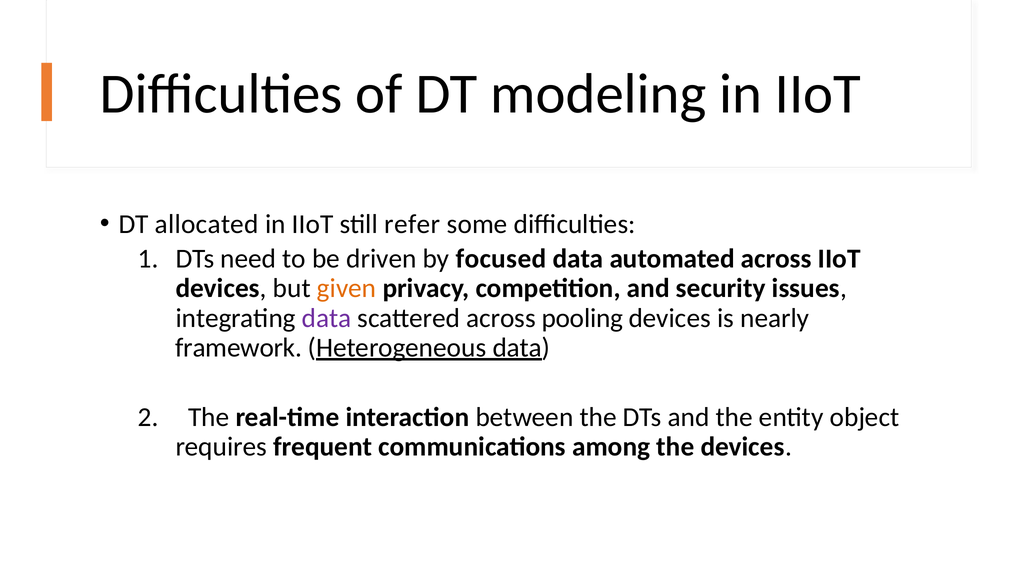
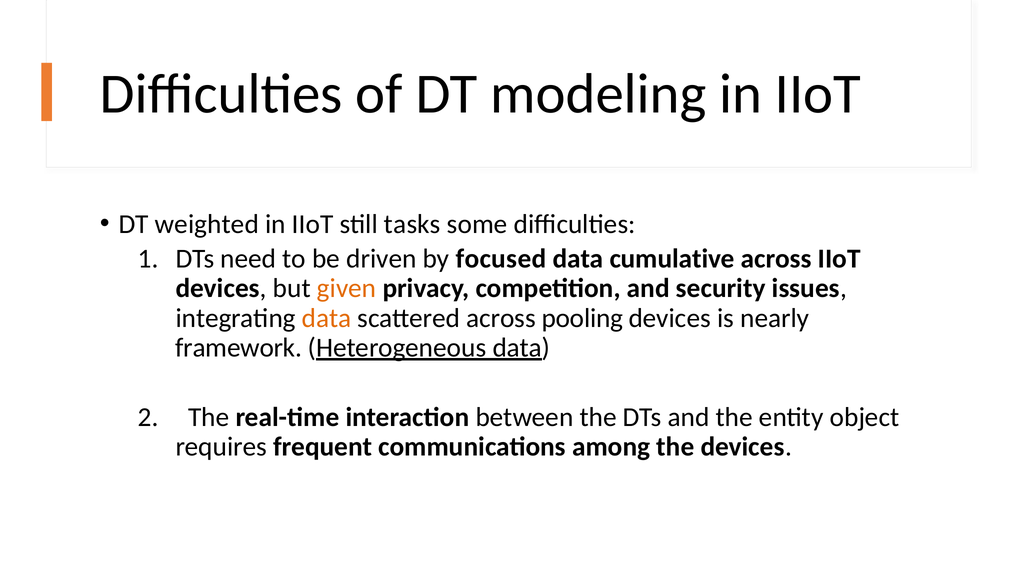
allocated: allocated -> weighted (207, 224)
refer: refer -> tasks (412, 224)
automated: automated -> cumulative (672, 259)
data colour: purple -> orange (327, 318)
